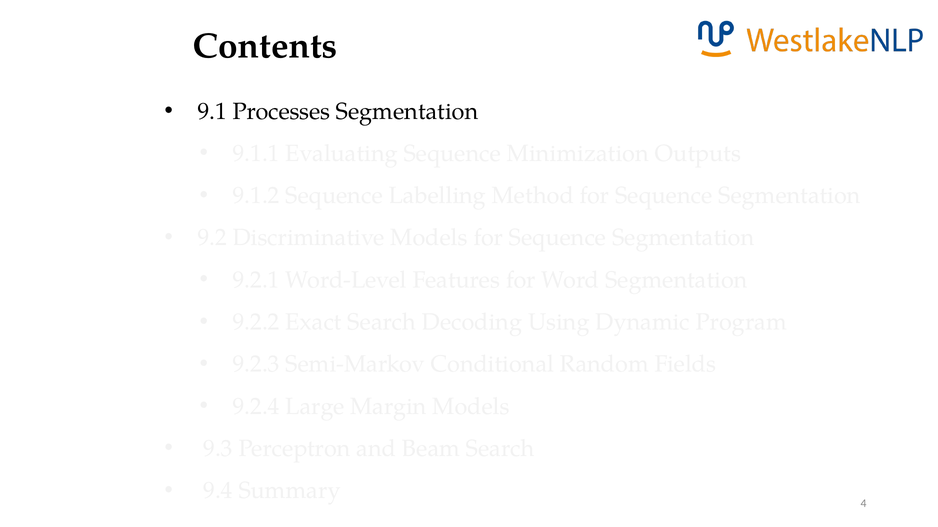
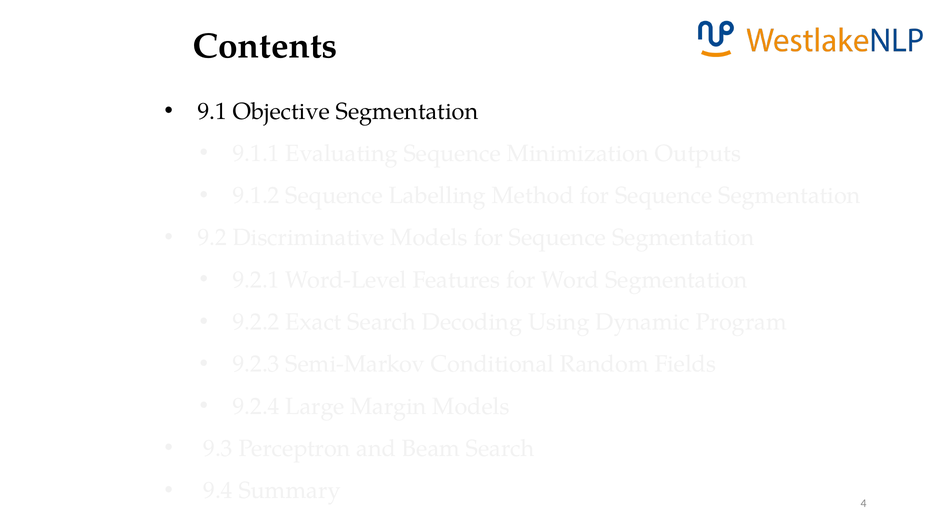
Processes: Processes -> Objective (281, 111)
